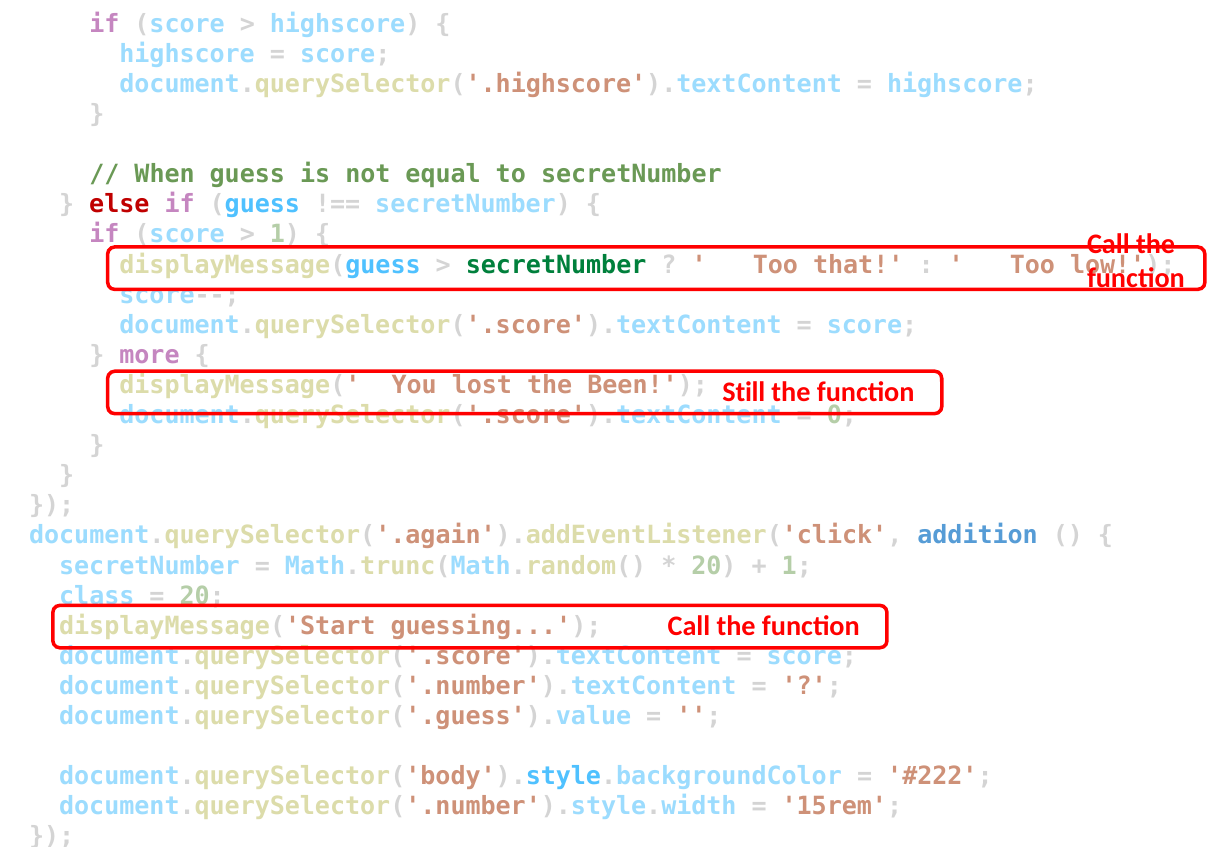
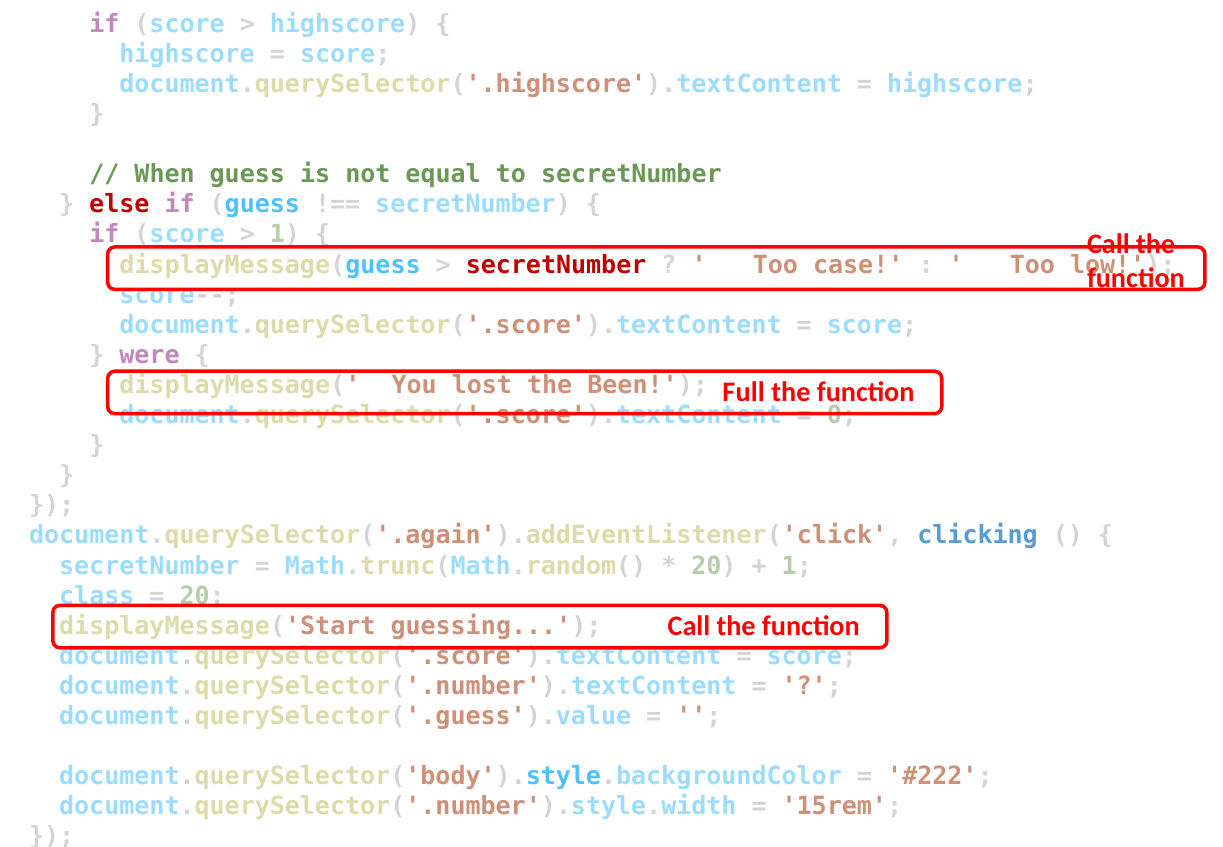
secretNumber colour: green -> red (556, 265)
that: that -> case (858, 265)
more: more -> were (150, 355)
Still: Still -> Full (744, 392)
addition: addition -> clicking (978, 535)
